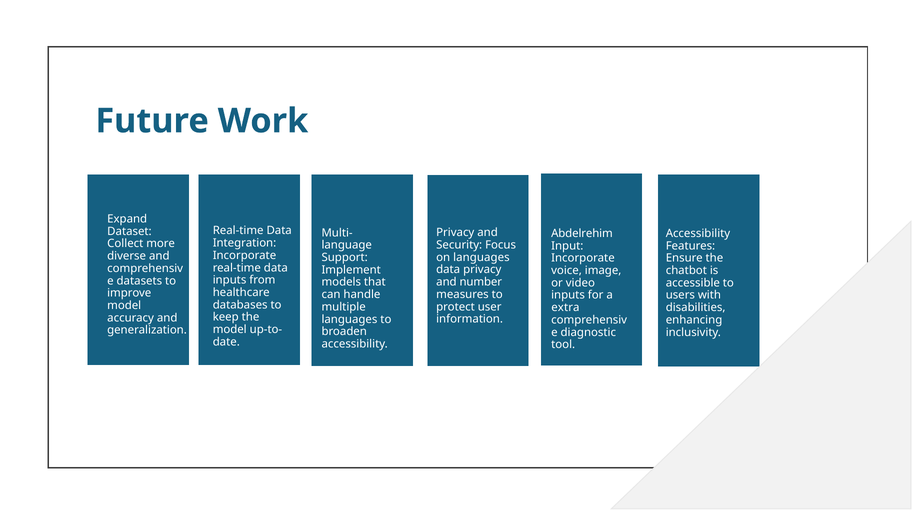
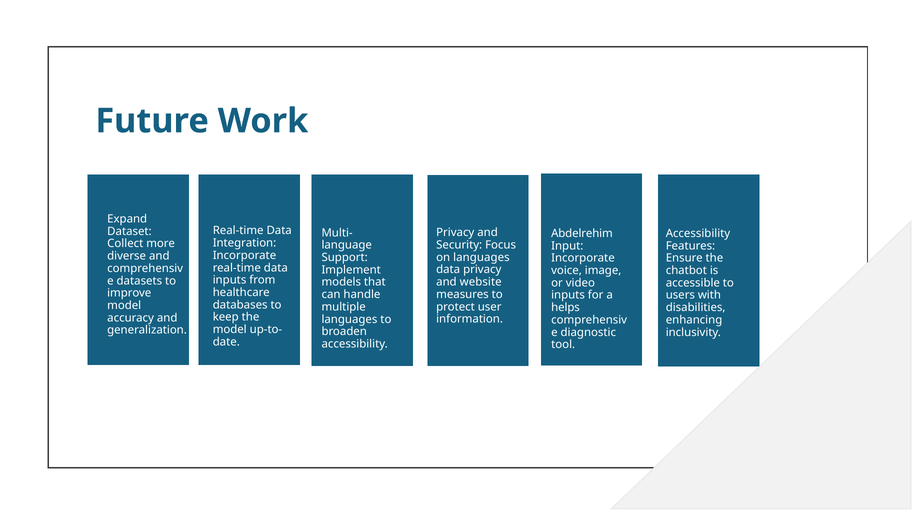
number: number -> website (481, 282)
extra: extra -> helps (566, 308)
